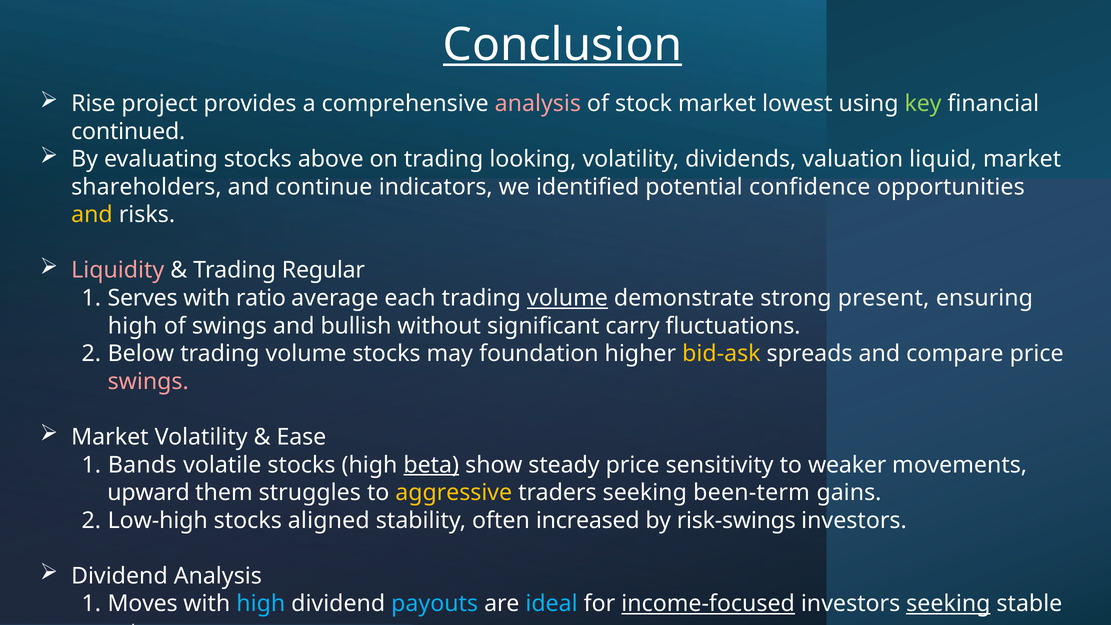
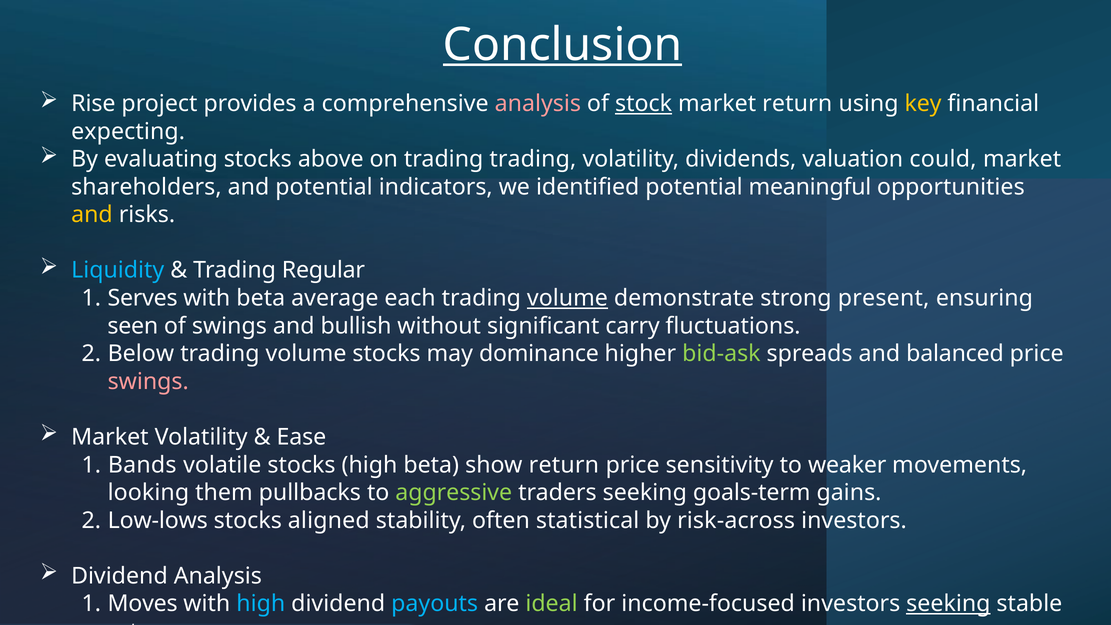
stock underline: none -> present (644, 104)
market lowest: lowest -> return (797, 104)
key colour: light green -> yellow (923, 104)
continued: continued -> expecting (128, 131)
trading looking: looking -> trading (533, 159)
liquid: liquid -> could (943, 159)
and continue: continue -> potential (324, 187)
confidence: confidence -> meaningful (810, 187)
Liquidity colour: pink -> light blue (118, 270)
with ratio: ratio -> beta (261, 298)
high: high -> seen (133, 326)
foundation: foundation -> dominance (539, 354)
bid-ask colour: yellow -> light green (721, 354)
compare: compare -> balanced (955, 354)
beta underline: present -> none (431, 465)
show steady: steady -> return (564, 465)
upward: upward -> looking (148, 493)
struggles: struggles -> pullbacks (310, 493)
aggressive colour: yellow -> light green (454, 493)
been-term: been-term -> goals-term (752, 493)
Low-high: Low-high -> Low-lows (158, 520)
increased: increased -> statistical (588, 520)
risk-swings: risk-swings -> risk-across (736, 520)
ideal colour: light blue -> light green (552, 604)
income-focused underline: present -> none (708, 604)
